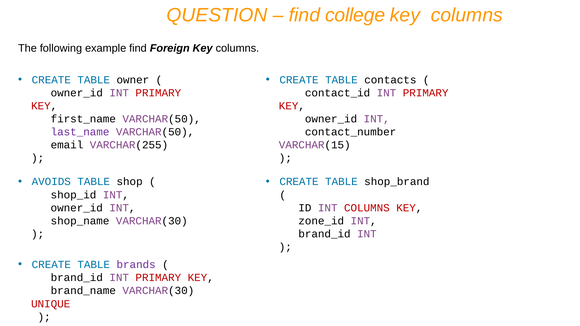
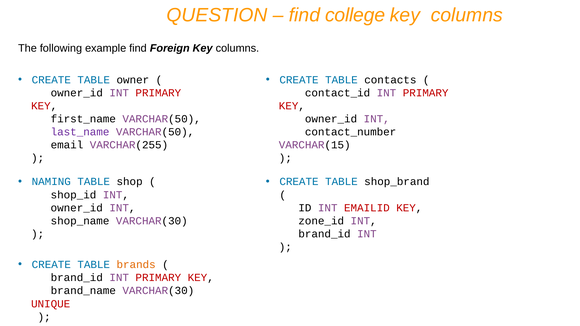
AVOIDS: AVOIDS -> NAMING (51, 182)
INT COLUMNS: COLUMNS -> EMAILID (367, 208)
brands colour: purple -> orange (136, 265)
